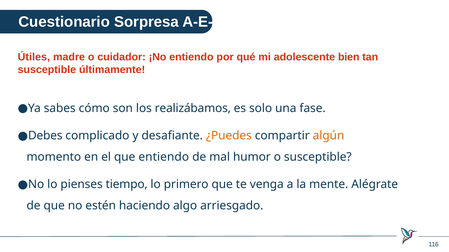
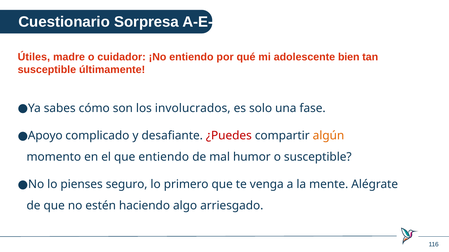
realizábamos: realizábamos -> involucrados (193, 108)
Debes: Debes -> Apoyo (45, 136)
¿Puedes colour: orange -> red (229, 136)
tiempo: tiempo -> seguro (127, 185)
